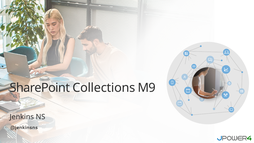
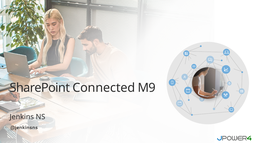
Collections: Collections -> Connected (104, 88)
